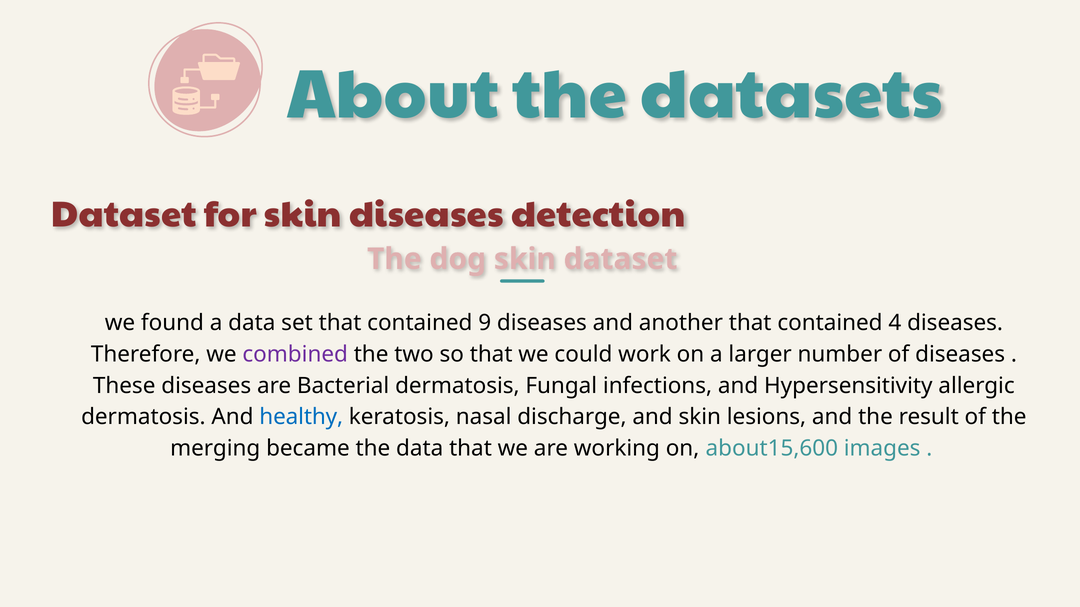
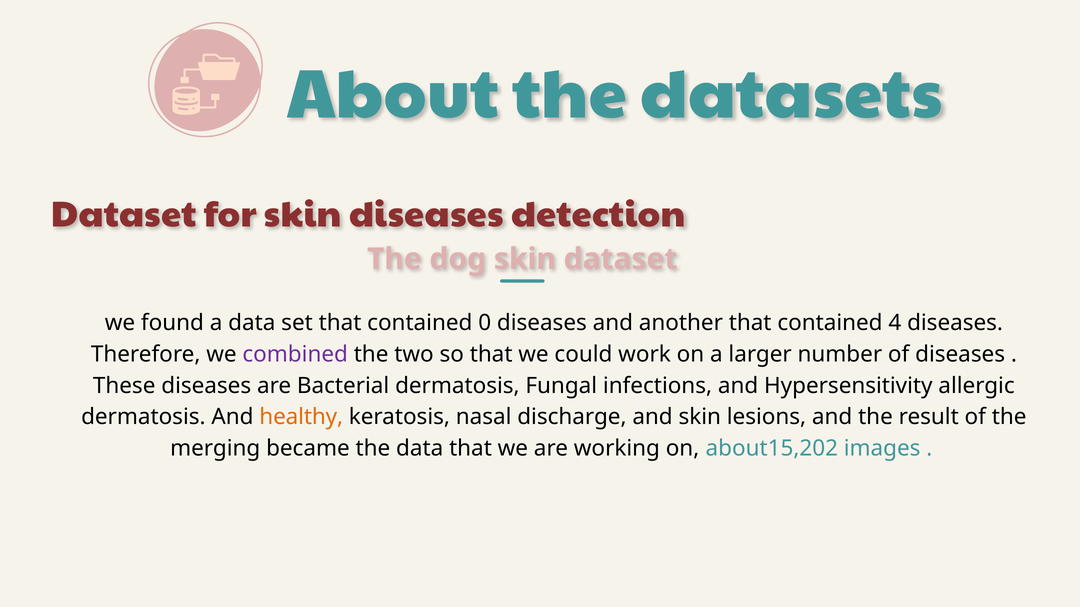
9: 9 -> 0 (485, 323)
healthy colour: blue -> orange (301, 417)
about15,600: about15,600 -> about15,202 (772, 449)
